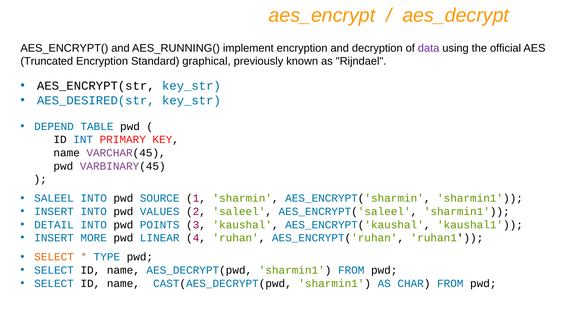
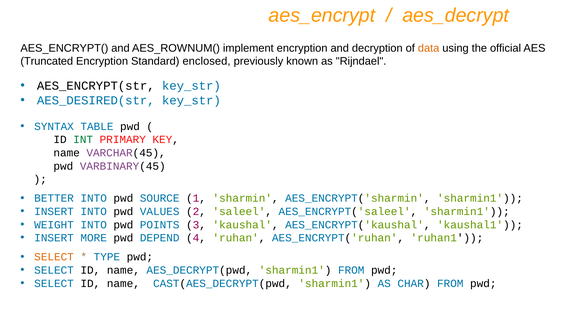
AES_RUNNING(: AES_RUNNING( -> AES_ROWNUM( (176, 48)
data colour: purple -> orange (429, 48)
graphical: graphical -> enclosed (207, 61)
DEPEND: DEPEND -> SYNTAX (54, 127)
INT colour: blue -> green (83, 140)
SALEEL: SALEEL -> BETTER (54, 198)
DETAIL: DETAIL -> WEIGHT (54, 225)
LINEAR: LINEAR -> DEPEND (160, 238)
